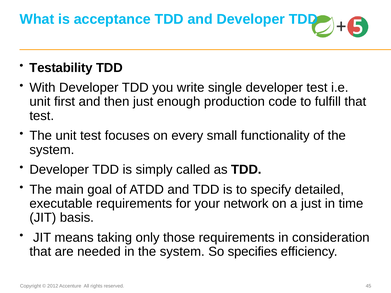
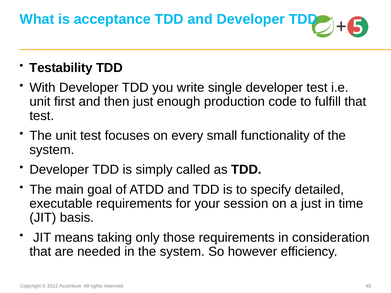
network: network -> session (246, 204)
specifies: specifies -> however (253, 252)
